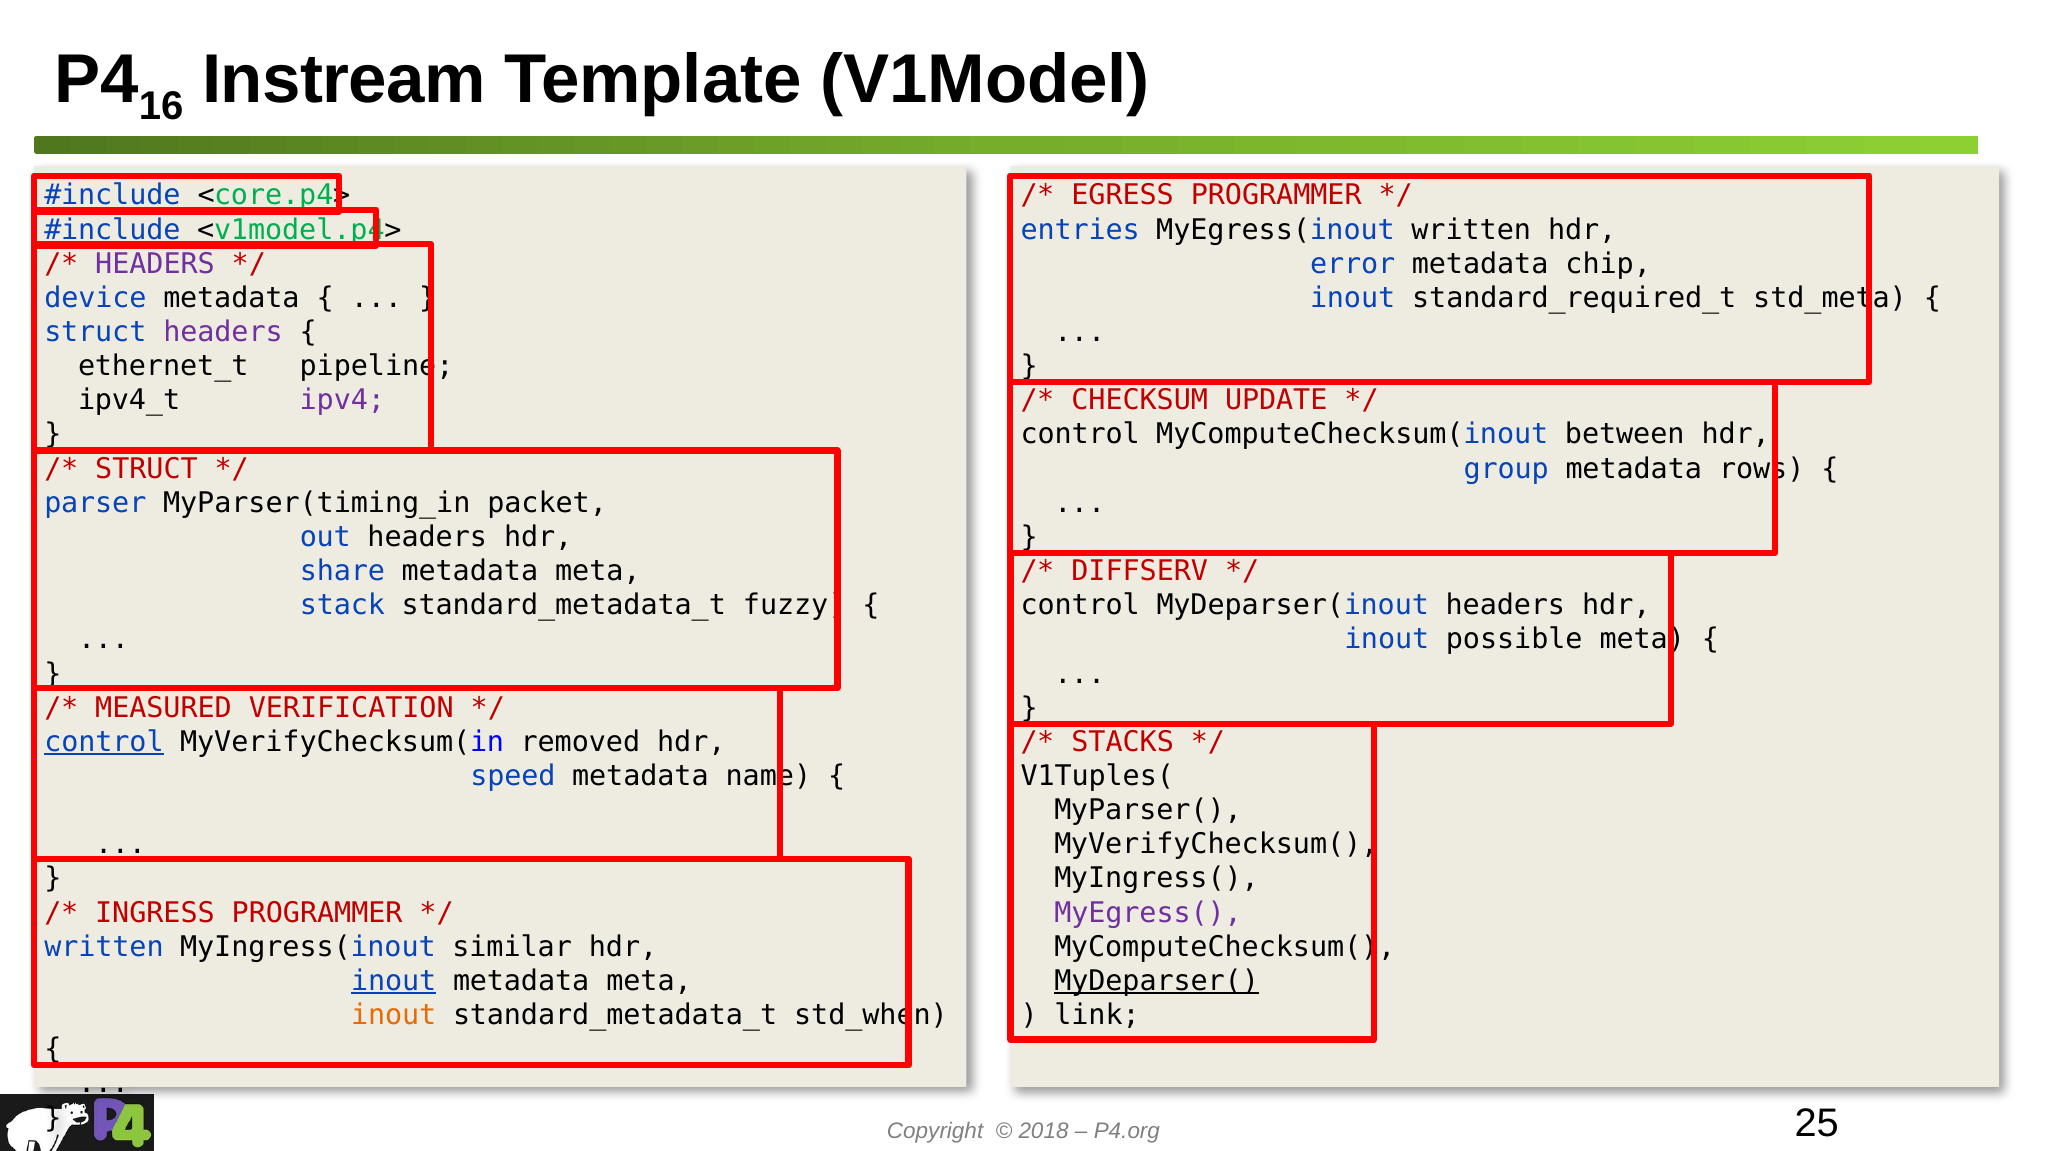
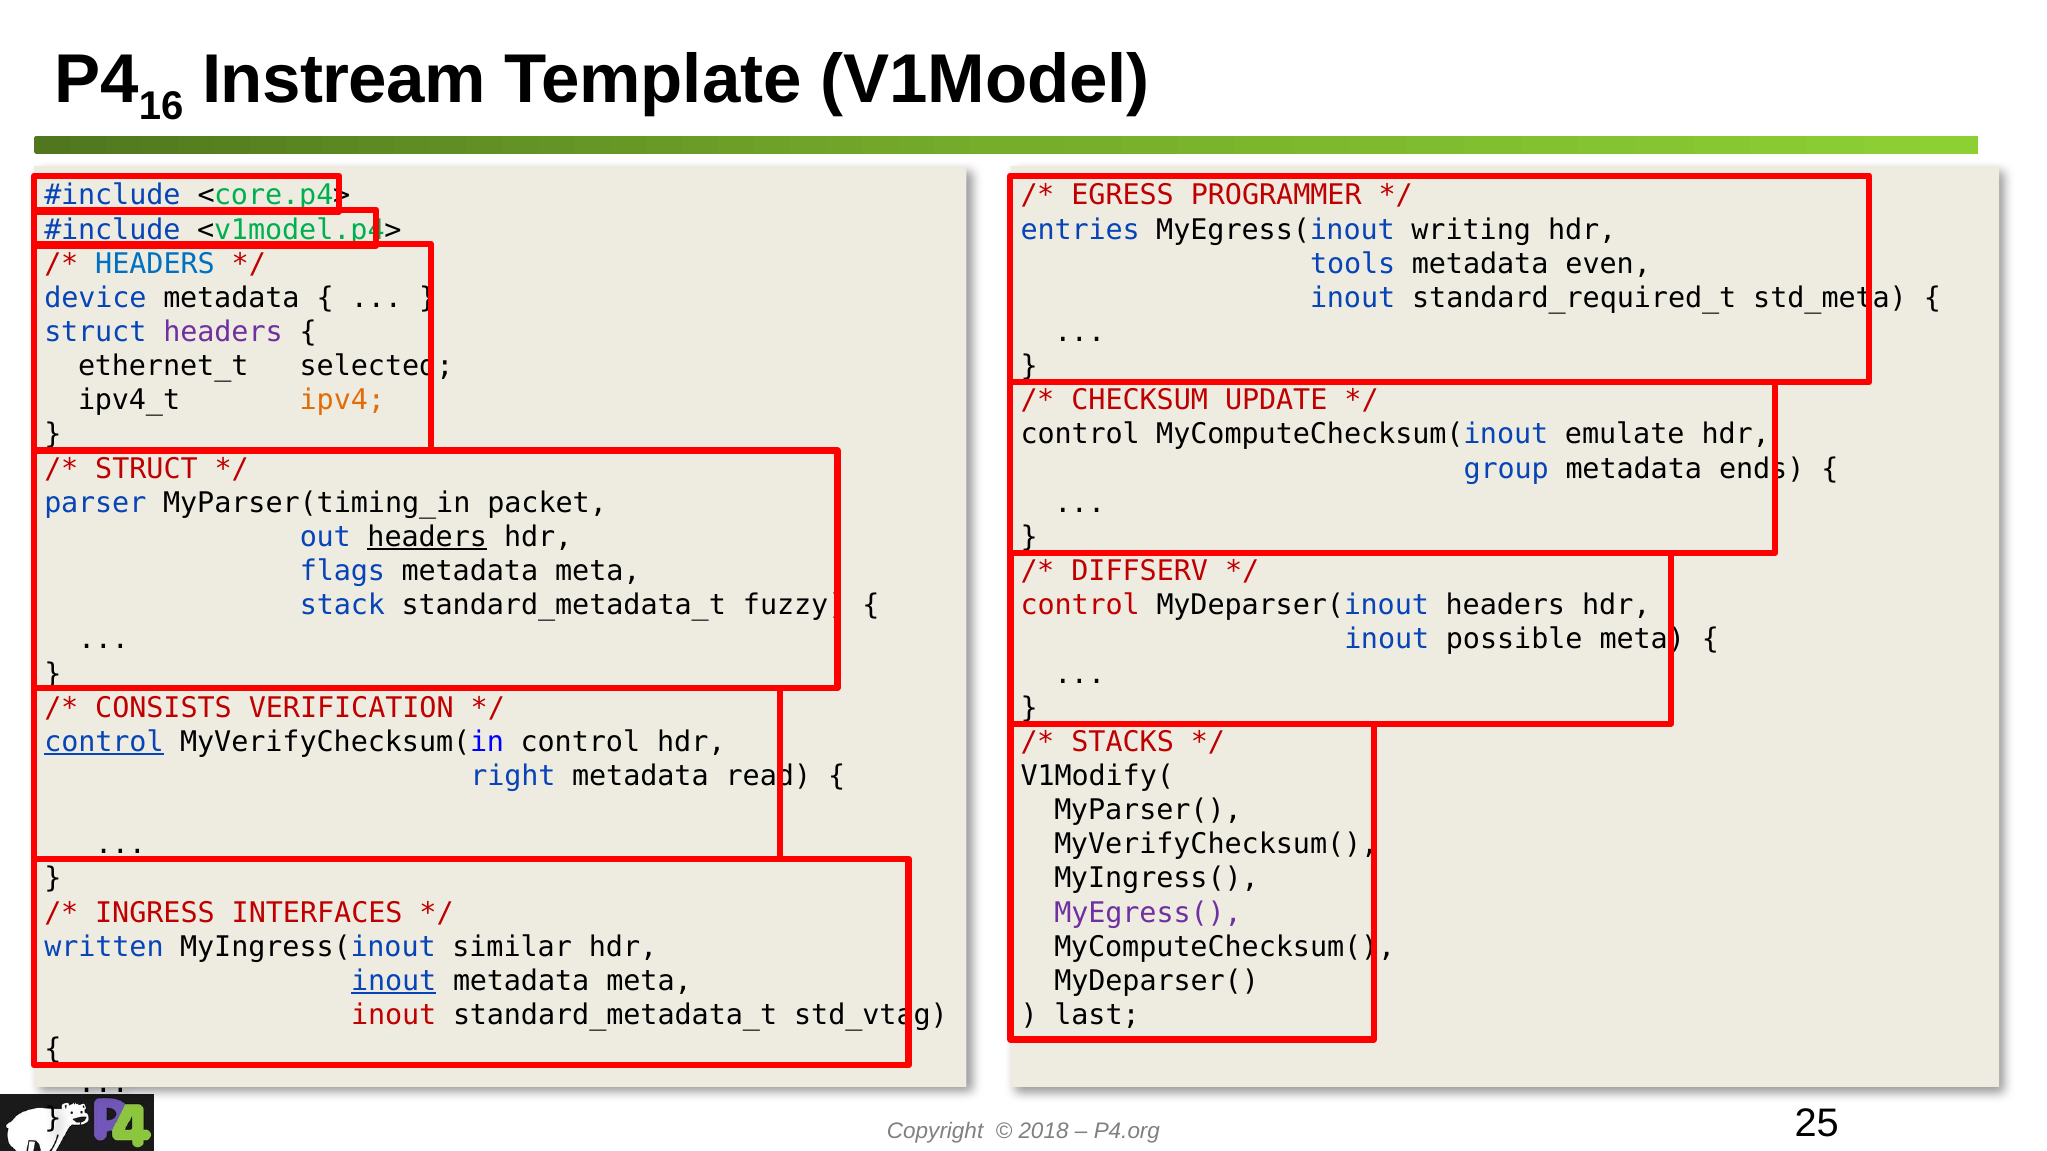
MyEgress(inout written: written -> writing (1471, 230)
HEADERS colour: purple -> blue (155, 264)
error: error -> tools (1353, 264)
chip: chip -> even (1608, 264)
pipeline: pipeline -> selected (377, 366)
ipv4 colour: purple -> orange (342, 401)
between: between -> emulate (1625, 435)
rows: rows -> ends (1762, 469)
headers underline: none -> present (427, 537)
share: share -> flags (342, 571)
control colour: black -> red (1080, 606)
MEASURED: MEASURED -> CONSISTS (164, 708)
MyVerifyChecksum(in removed: removed -> control (580, 742)
speed: speed -> right (513, 776)
name: name -> read (768, 776)
V1Tuples(: V1Tuples( -> V1Modify( (1097, 776)
INGRESS PROGRAMMER: PROGRAMMER -> INTERFACES (317, 913)
MyDeparser( underline: present -> none (1157, 981)
inout colour: orange -> red (394, 1016)
std_when: std_when -> std_vtag (871, 1016)
link: link -> last (1097, 1016)
